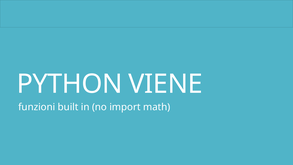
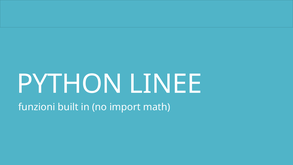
VIENE: VIENE -> LINEE (165, 84)
